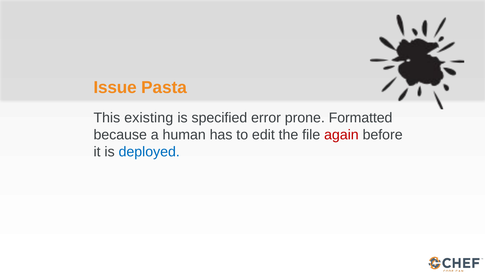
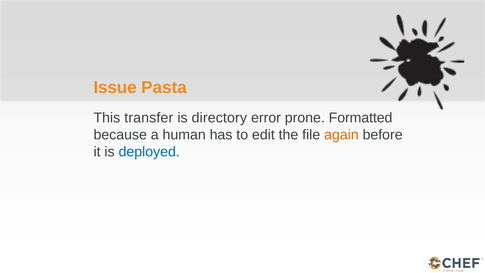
existing: existing -> transfer (149, 118)
specified: specified -> directory (219, 118)
again colour: red -> orange (341, 135)
